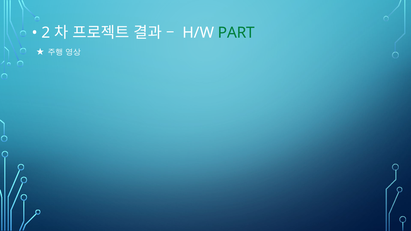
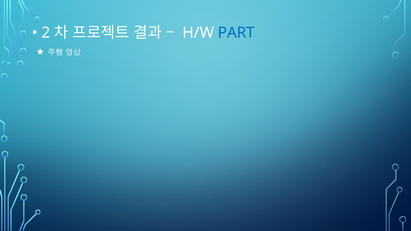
PART colour: green -> blue (236, 33)
